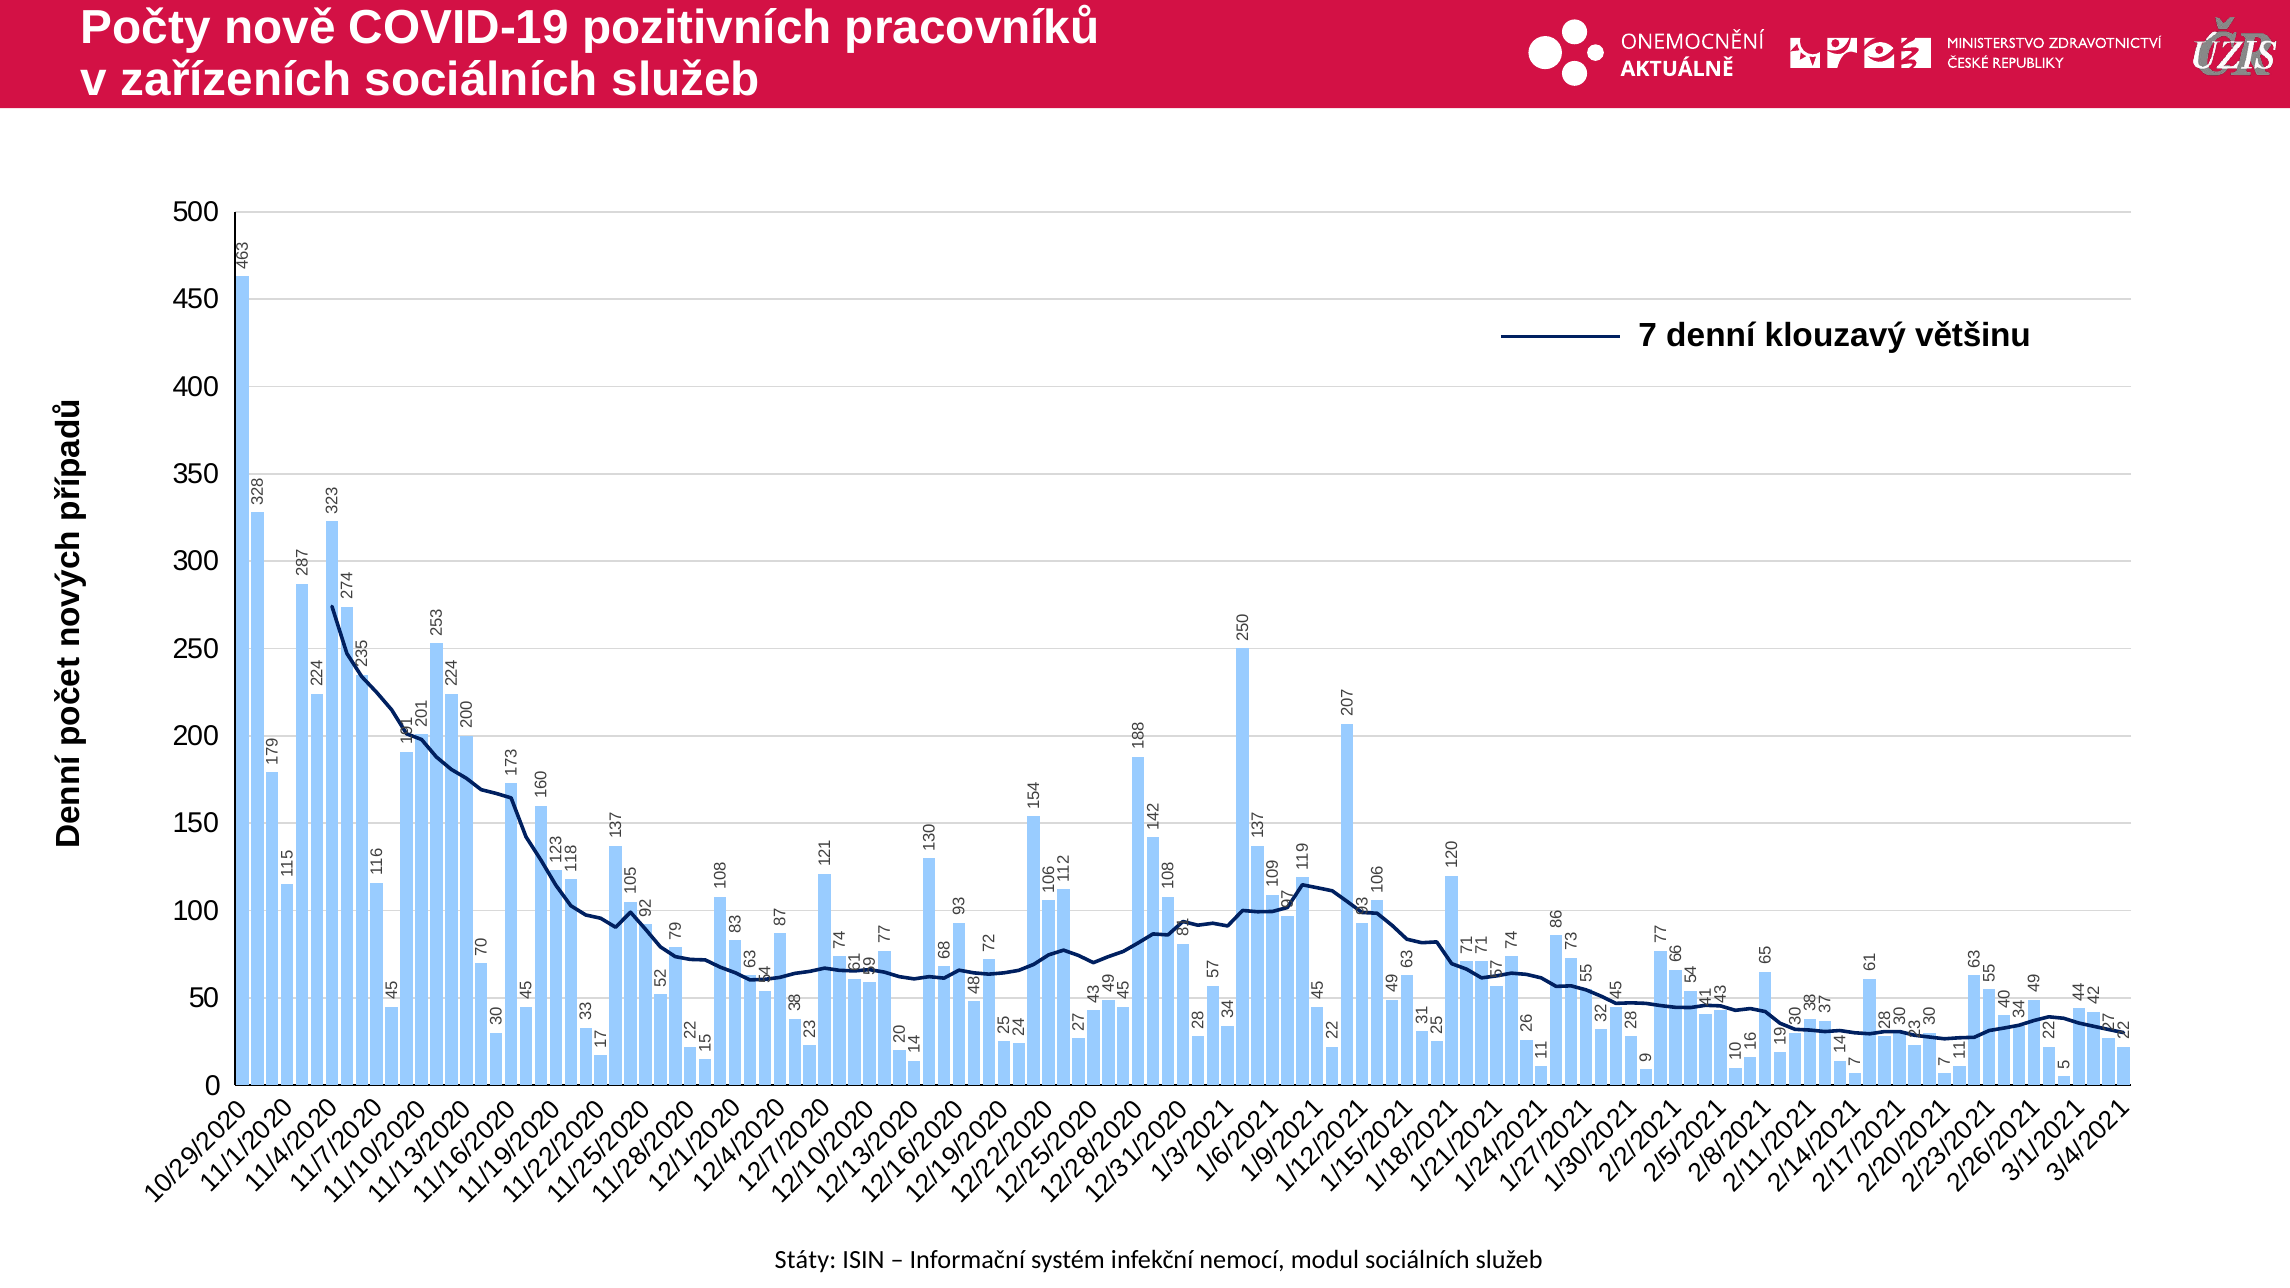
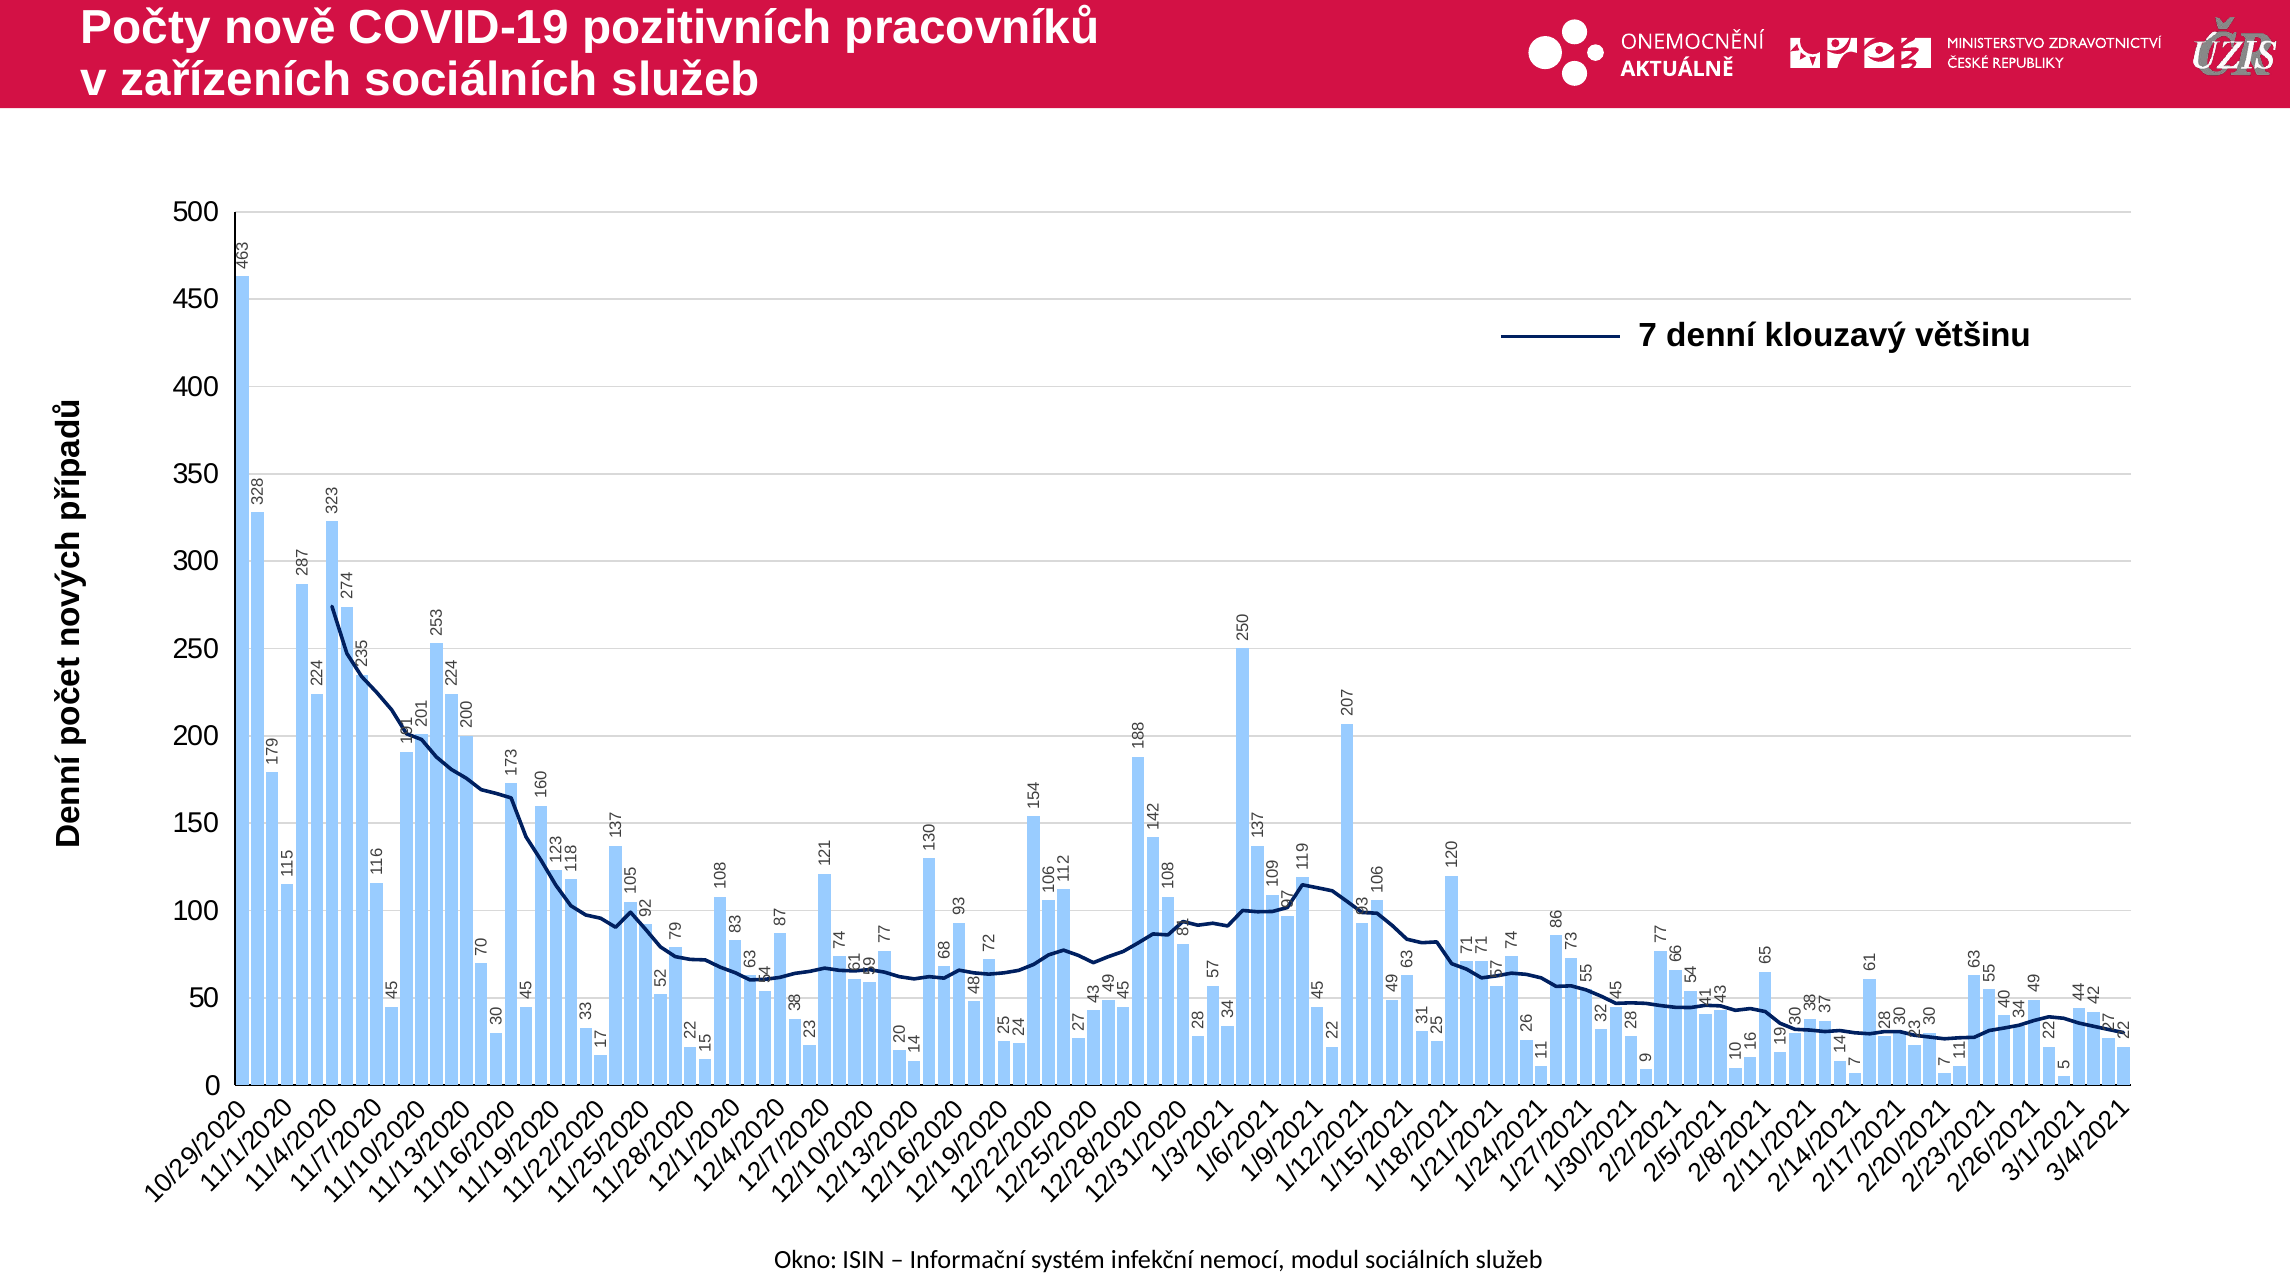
Státy: Státy -> Okno (806, 1260)
